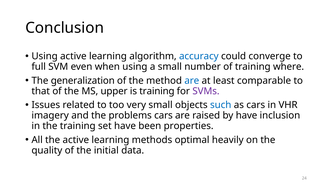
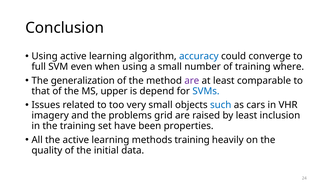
are colour: blue -> purple (192, 81)
is training: training -> depend (157, 91)
SVMs colour: purple -> blue (206, 91)
problems cars: cars -> grid (163, 115)
by have: have -> least (246, 115)
methods optimal: optimal -> training (192, 140)
